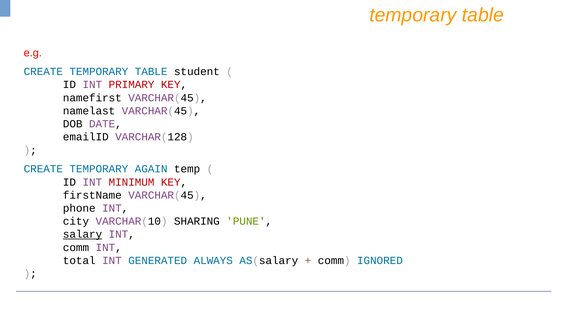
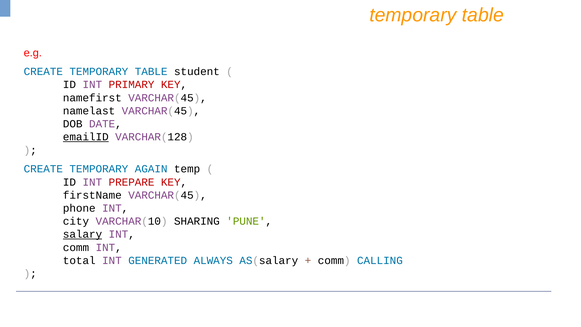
emailID underline: none -> present (86, 137)
MINIMUM: MINIMUM -> PREPARE (132, 182)
IGNORED: IGNORED -> CALLING (380, 260)
